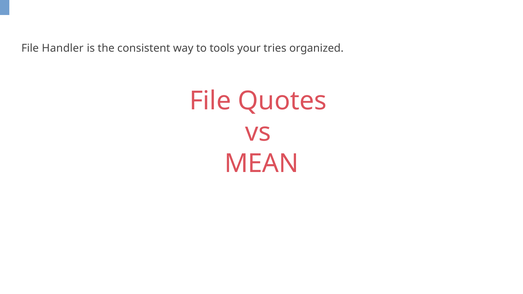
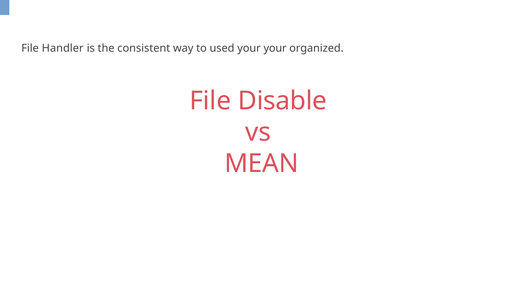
tools: tools -> used (222, 48)
your tries: tries -> your (275, 48)
Quotes: Quotes -> Disable (282, 101)
